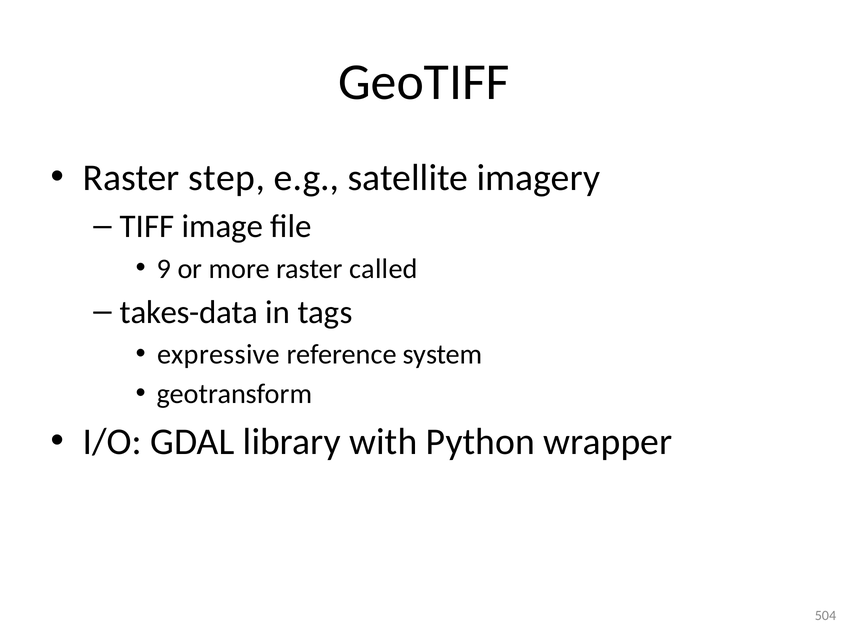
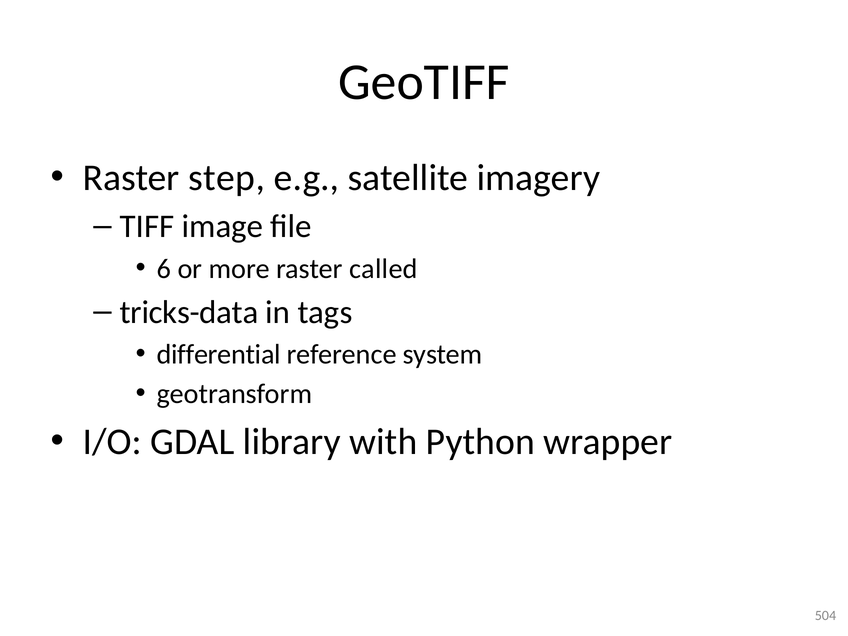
9: 9 -> 6 (164, 269)
takes-data: takes-data -> tricks-data (189, 312)
expressive: expressive -> differential (219, 354)
